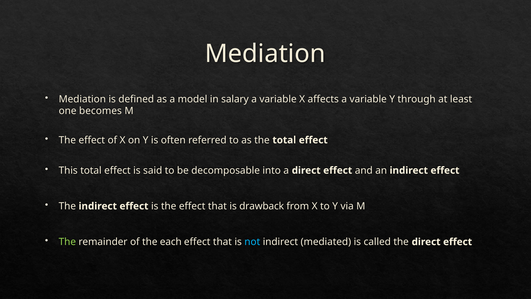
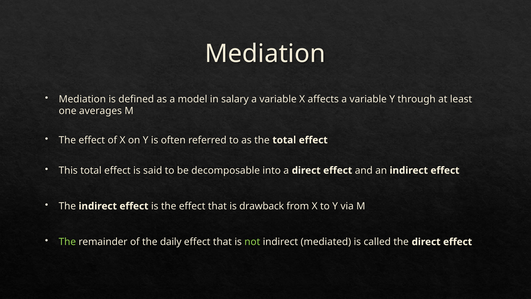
becomes: becomes -> averages (100, 111)
each: each -> daily (171, 242)
not colour: light blue -> light green (252, 242)
